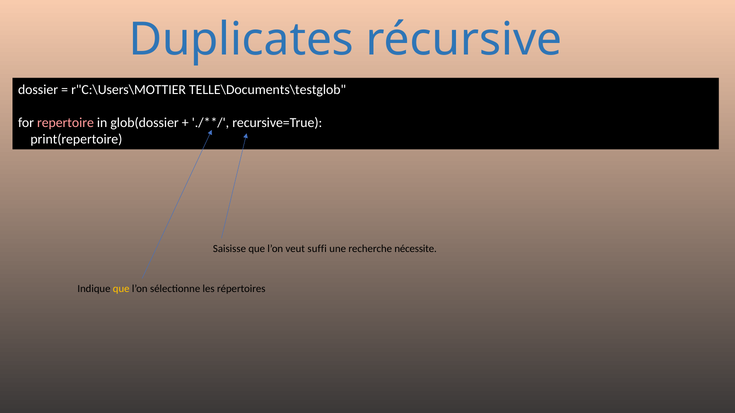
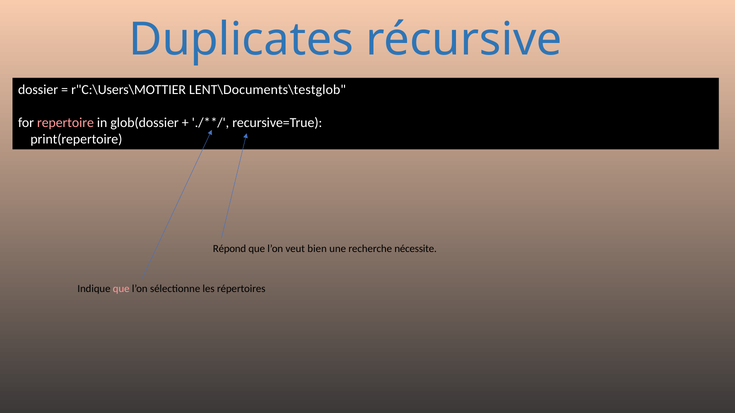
TELLE\Documents\testglob: TELLE\Documents\testglob -> LENT\Documents\testglob (267, 90)
Saisisse: Saisisse -> Répond (230, 249)
suffi: suffi -> bien (317, 249)
que colour: yellow -> pink (121, 289)
